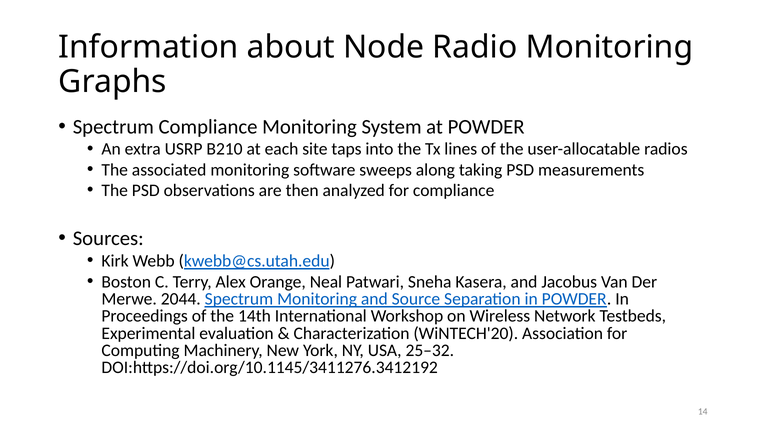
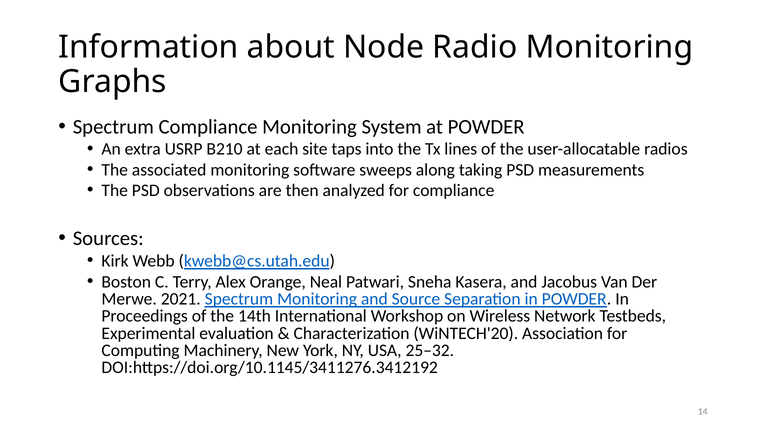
2044: 2044 -> 2021 (181, 299)
